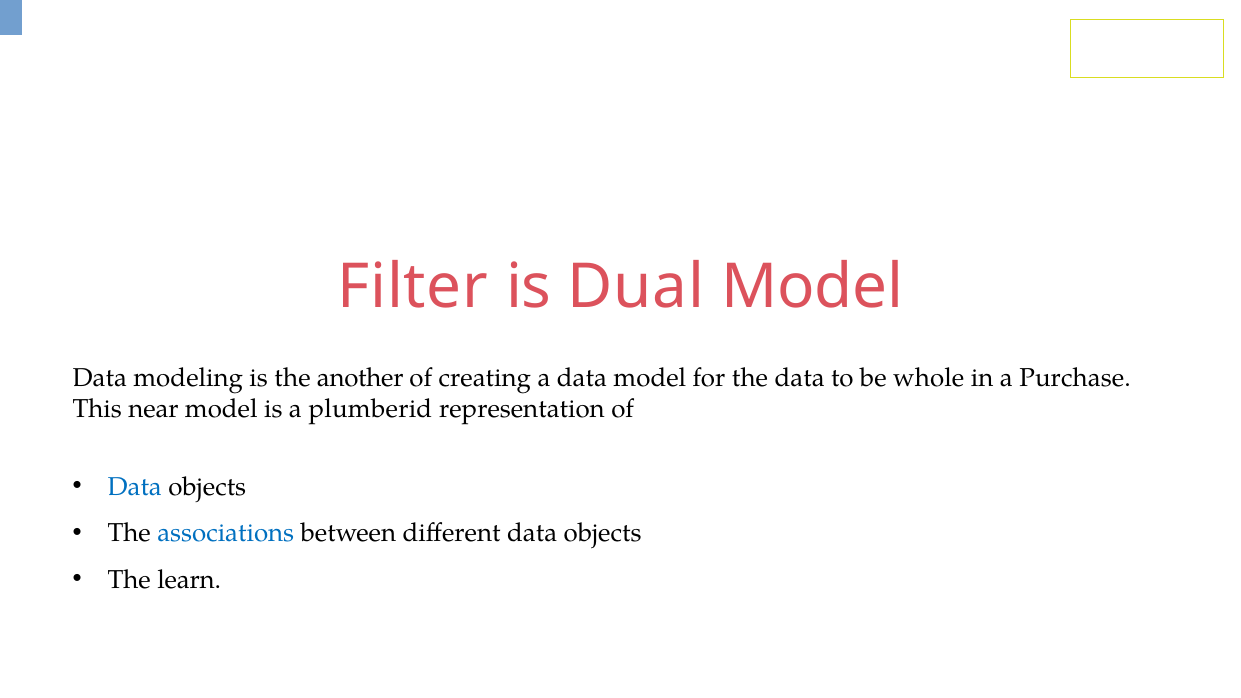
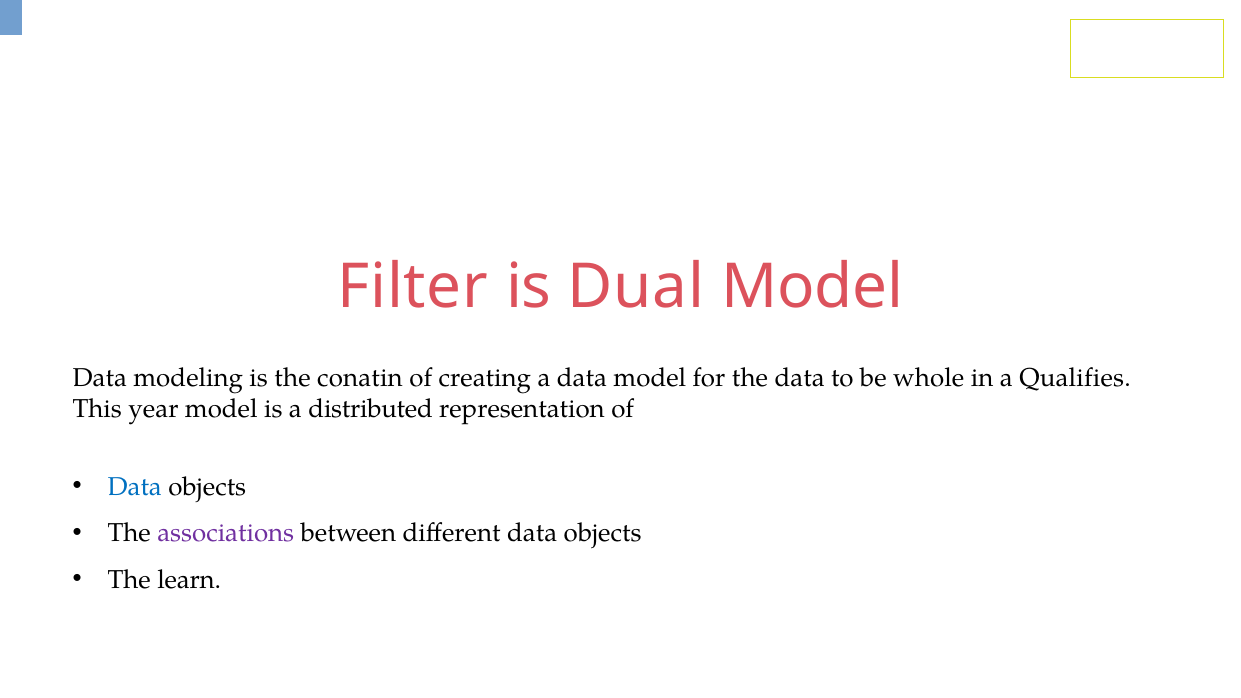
another: another -> conatin (360, 378)
Purchase: Purchase -> Qualifies (1075, 378)
near: near -> year (153, 409)
plumberid: plumberid -> distributed (371, 409)
associations colour: blue -> purple (226, 533)
